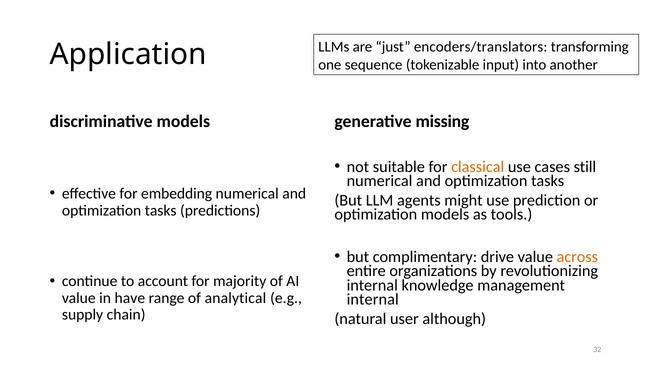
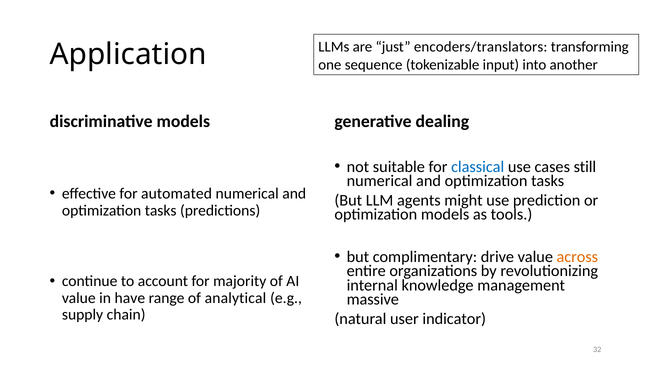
missing: missing -> dealing (442, 122)
classical colour: orange -> blue (478, 167)
embedding: embedding -> automated (177, 194)
internal: internal -> massive (373, 299)
although: although -> indicator (454, 319)
